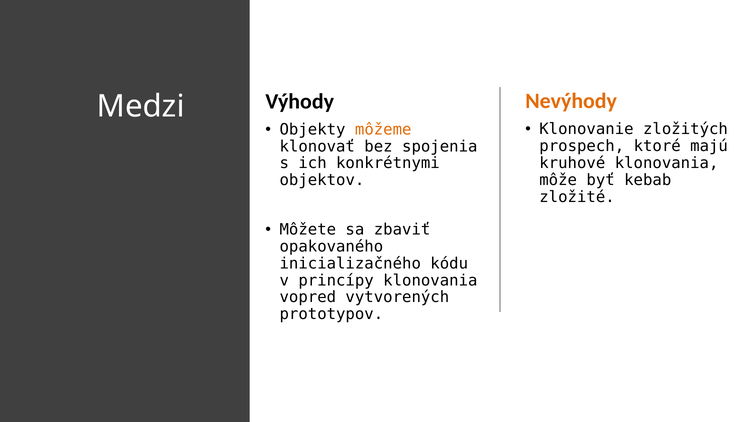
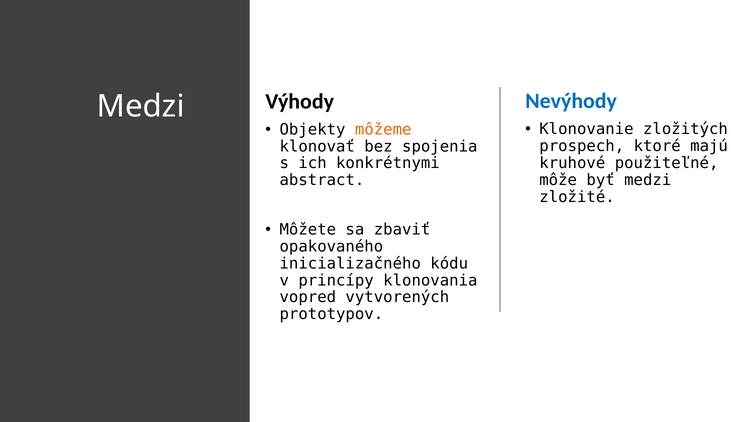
Nevýhody colour: orange -> blue (571, 101)
kruhové klonovania: klonovania -> použiteľné (667, 163)
byť kebab: kebab -> medzi (648, 180)
objektov: objektov -> abstract (322, 180)
